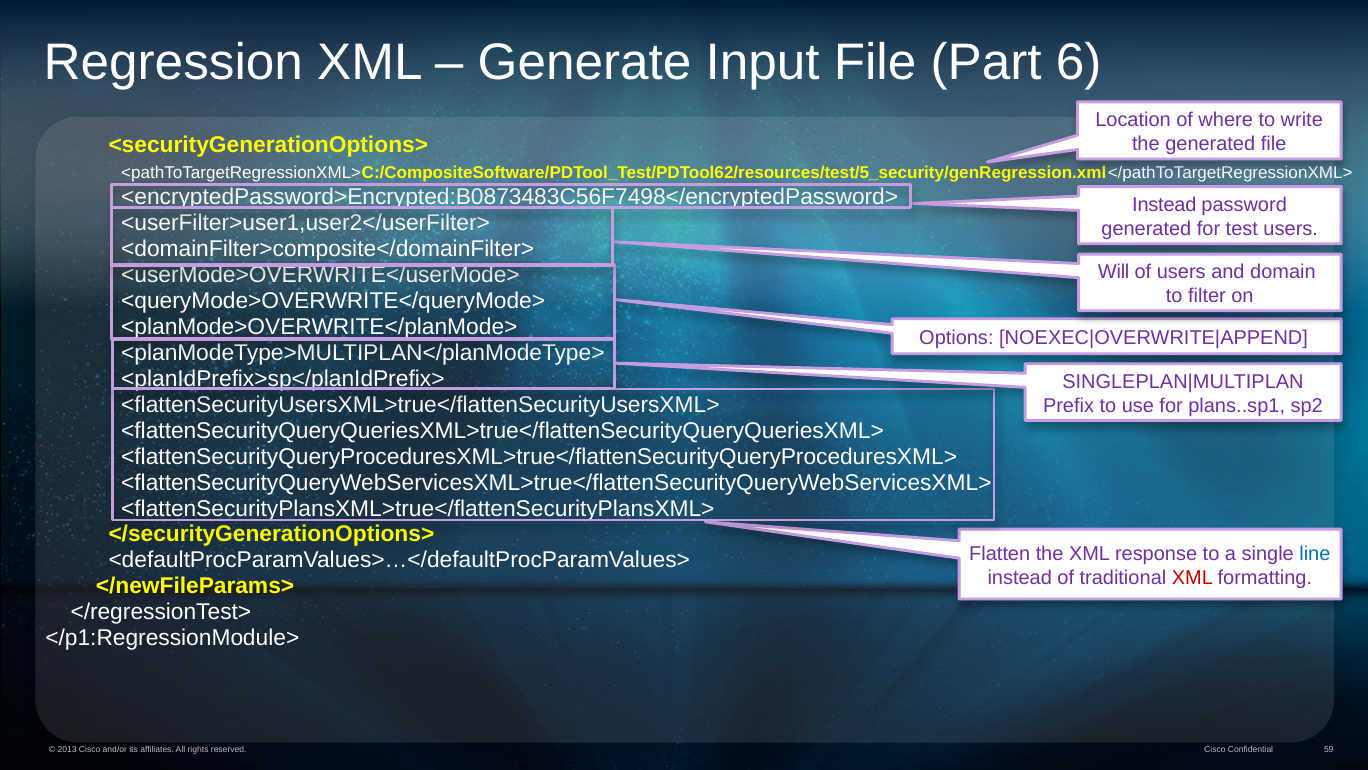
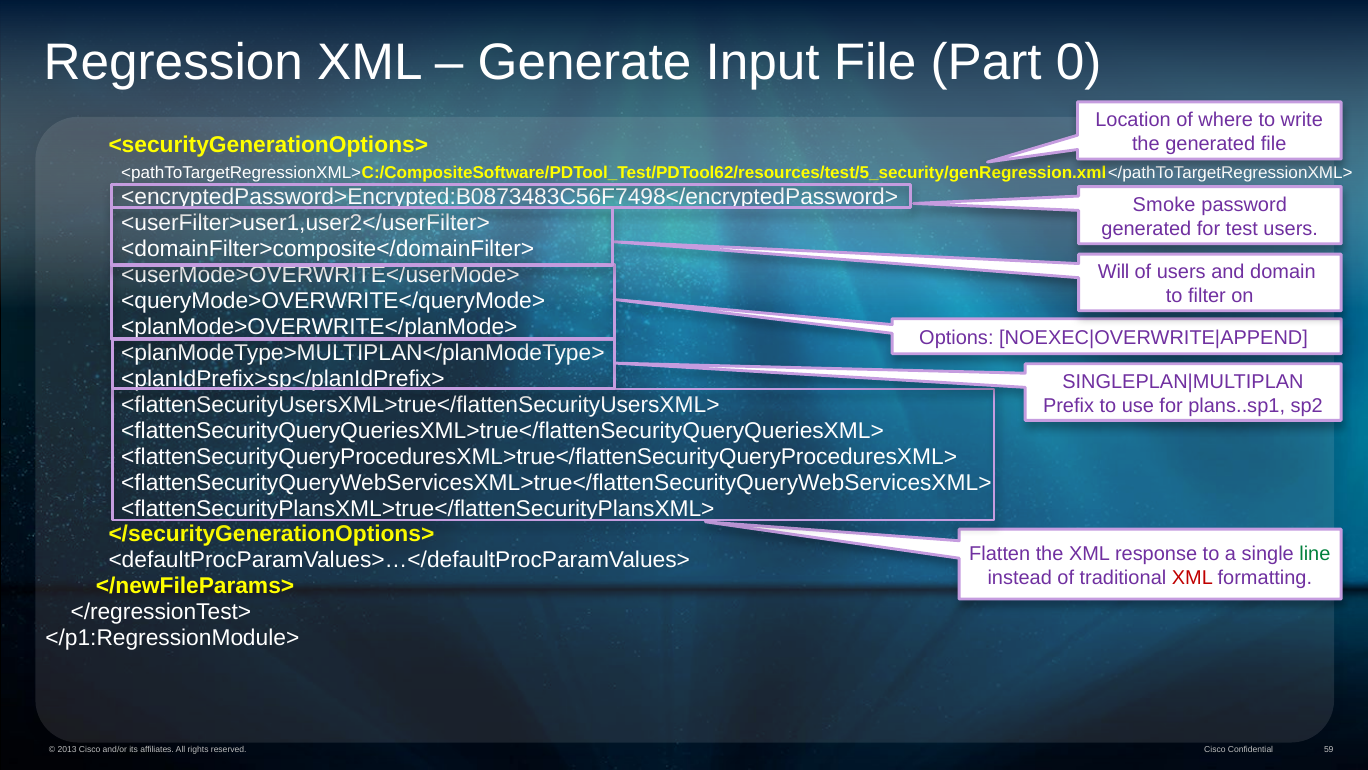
6: 6 -> 0 (1079, 62)
Instead: Instead -> Smoke (1164, 204)
line colour: blue -> green (1315, 553)
